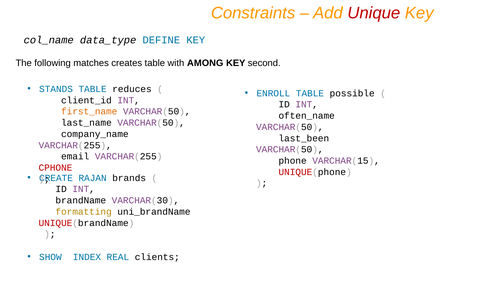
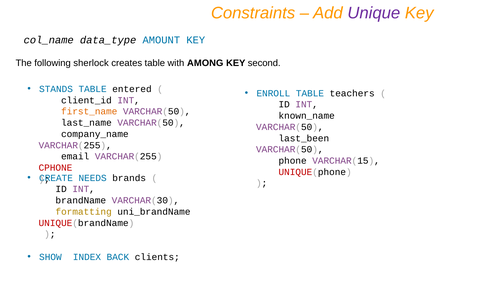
Unique colour: red -> purple (374, 13)
DEFINE: DEFINE -> AMOUNT (161, 40)
matches: matches -> sherlock (91, 63)
reduces: reduces -> entered (132, 89)
possible: possible -> teachers (352, 93)
often_name: often_name -> known_name (307, 116)
RAJAN: RAJAN -> NEEDS (93, 178)
REAL: REAL -> BACK (118, 257)
